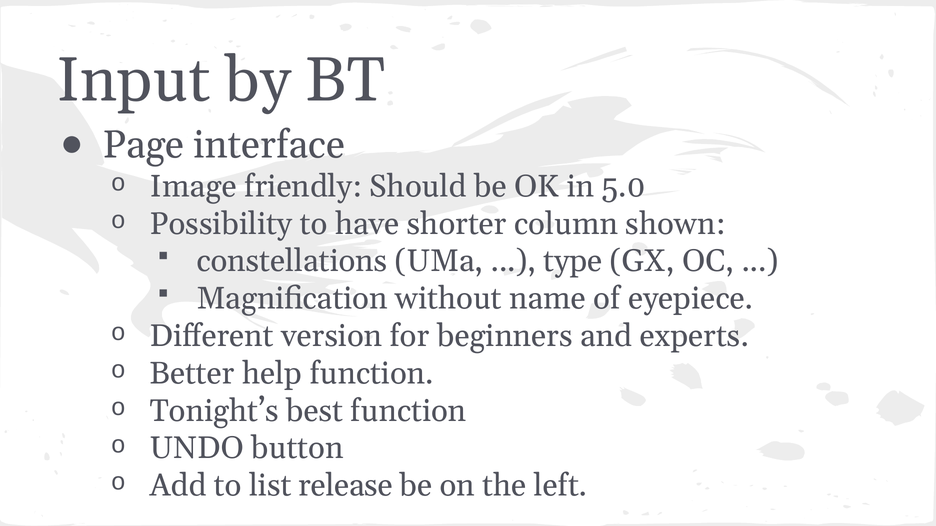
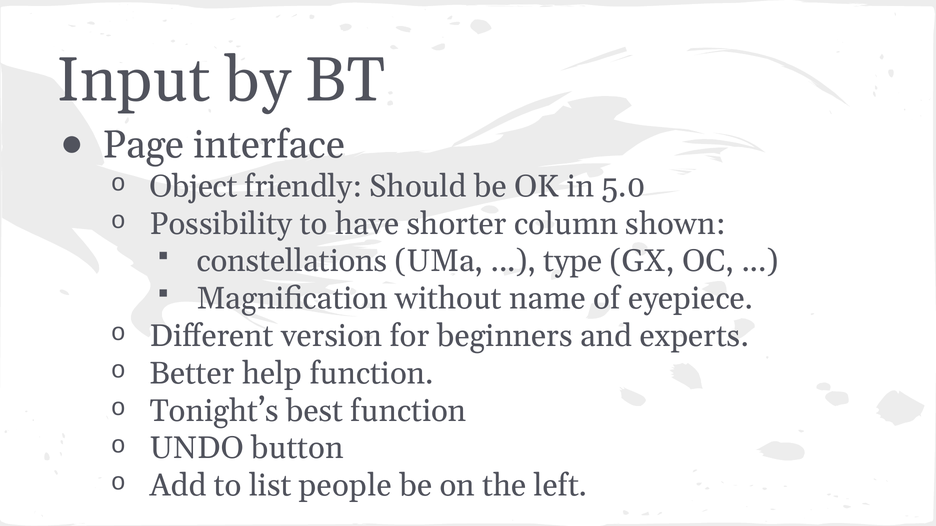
Image: Image -> Object (193, 187)
release: release -> people (345, 486)
